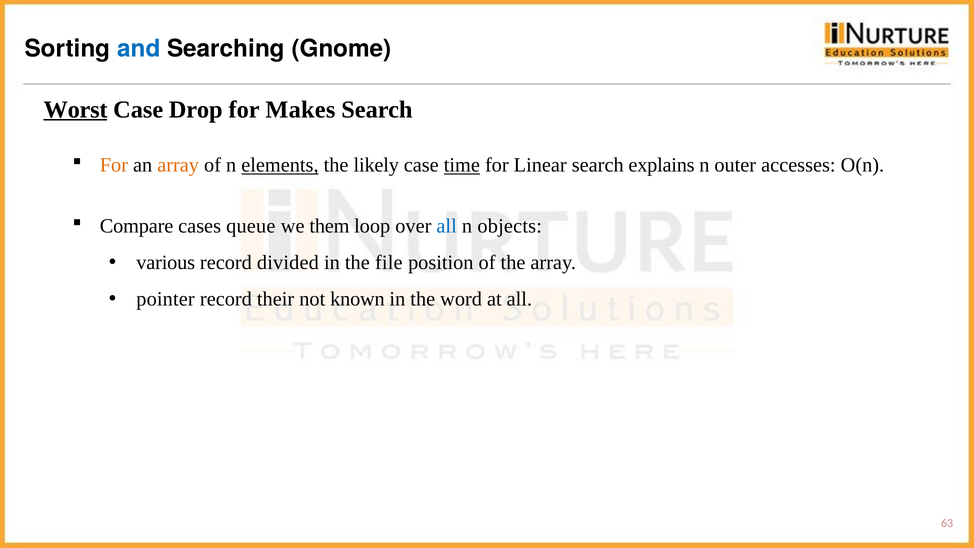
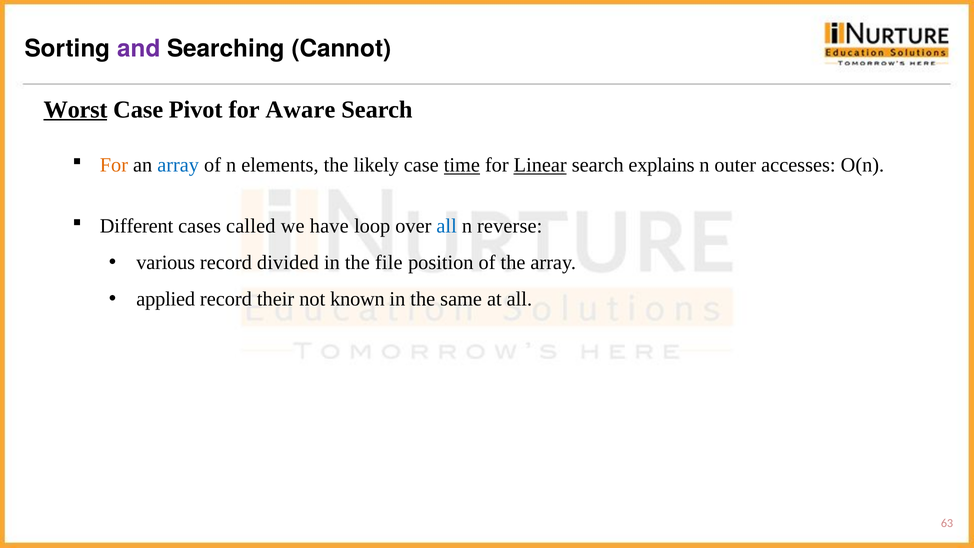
and colour: blue -> purple (139, 49)
Gnome: Gnome -> Cannot (341, 49)
Drop: Drop -> Pivot (196, 109)
Makes: Makes -> Aware (300, 109)
array colour: orange -> blue (178, 165)
elements underline: present -> none (280, 165)
Linear underline: none -> present (540, 165)
Compare: Compare -> Different (137, 226)
queue: queue -> called (251, 226)
them: them -> have (329, 226)
objects: objects -> reverse (510, 226)
pointer: pointer -> applied (166, 299)
word: word -> same (461, 299)
